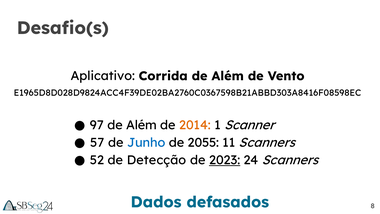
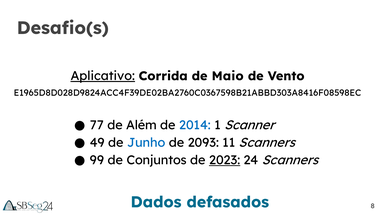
Aplicativo underline: none -> present (103, 76)
Corrida de Além: Além -> Maio (228, 76)
97: 97 -> 77 (97, 125)
2014 colour: orange -> blue (195, 125)
57: 57 -> 49 (97, 143)
2055: 2055 -> 2093 (203, 143)
52: 52 -> 99 (97, 160)
Detecção: Detecção -> Conjuntos (157, 160)
